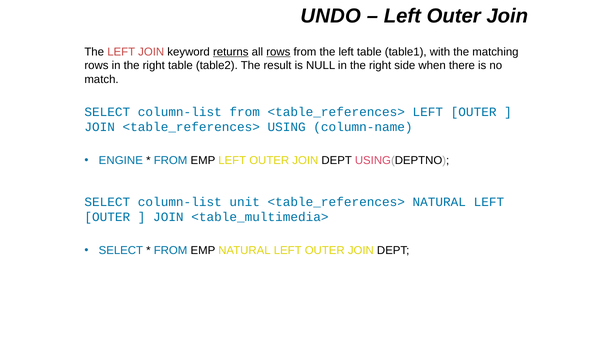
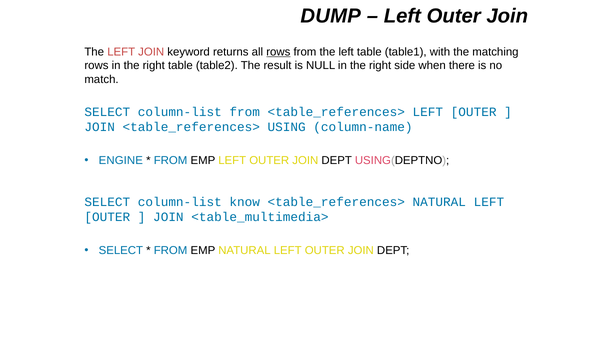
UNDO: UNDO -> DUMP (331, 16)
returns underline: present -> none (231, 52)
unit: unit -> know (245, 202)
